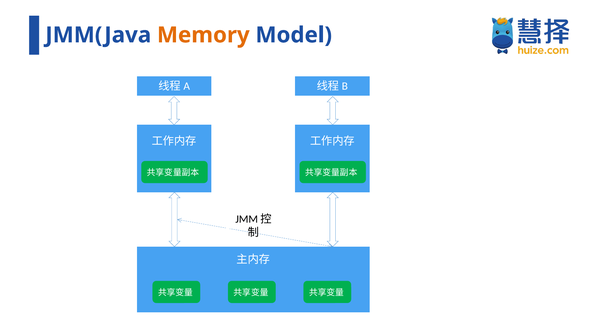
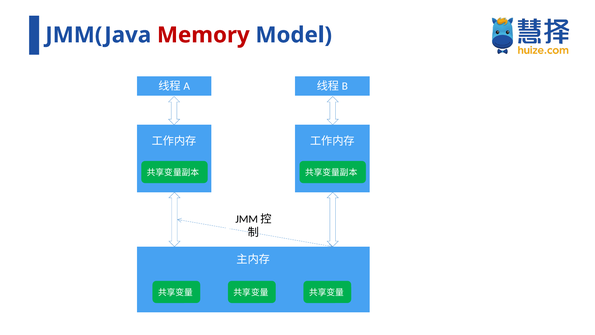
Memory colour: orange -> red (203, 35)
